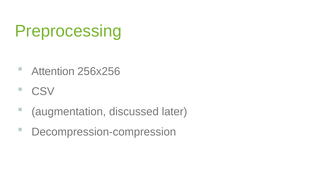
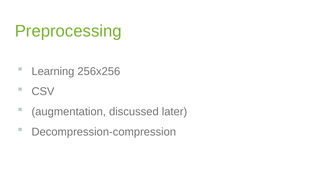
Attention: Attention -> Learning (53, 71)
